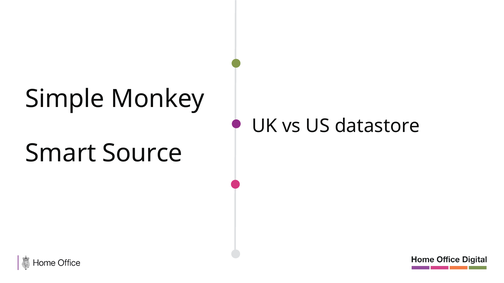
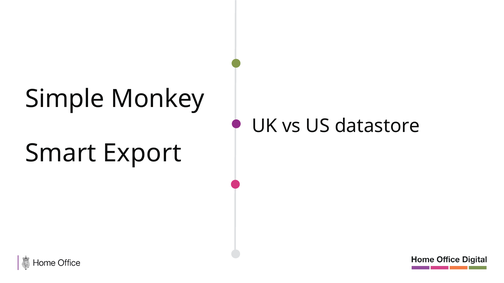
Source: Source -> Export (142, 153)
